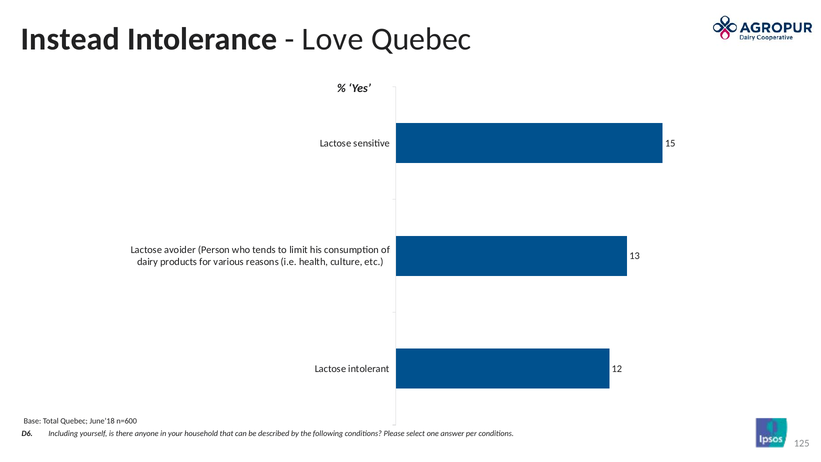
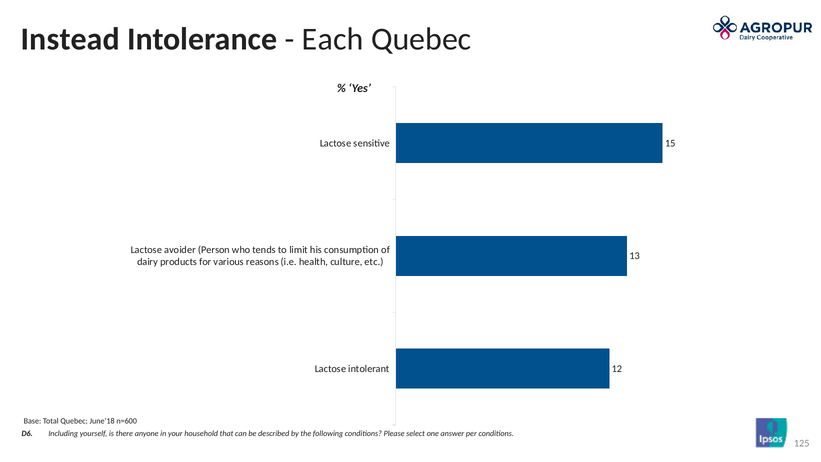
Love: Love -> Each (333, 39)
